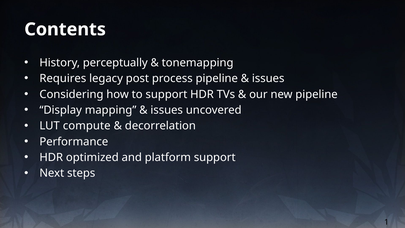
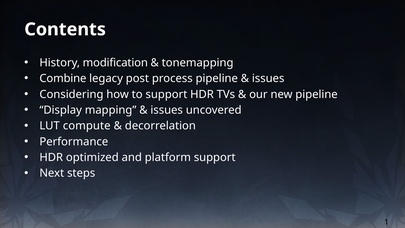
perceptually: perceptually -> modification (115, 63)
Requires: Requires -> Combine (63, 79)
